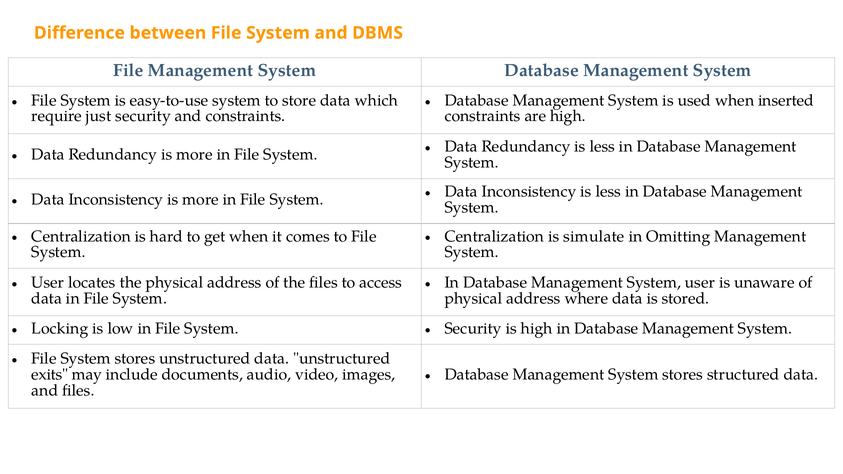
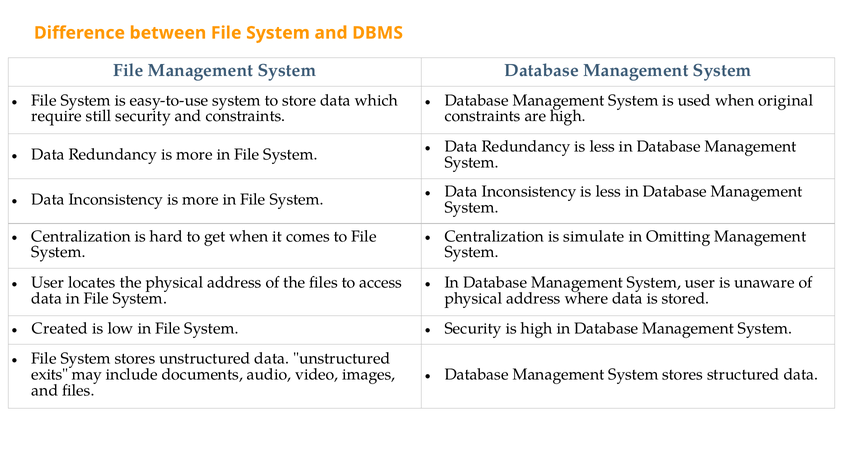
inserted: inserted -> original (786, 100)
just: just -> still (99, 116)
Locking: Locking -> Created (60, 329)
